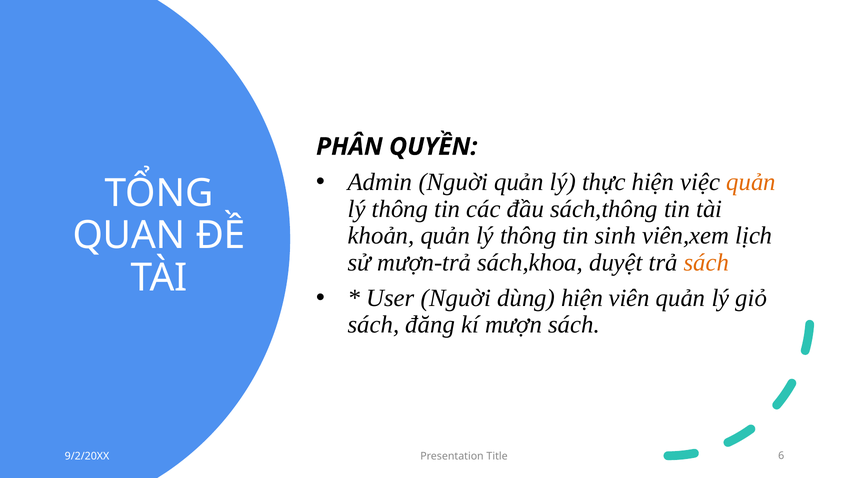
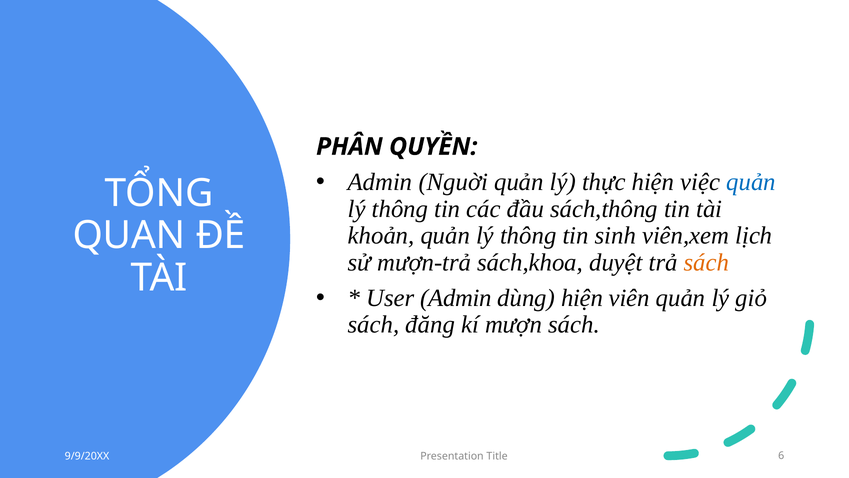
quản colour: orange -> blue (751, 182)
User Nguời: Nguời -> Admin (456, 298)
9/2/20XX: 9/2/20XX -> 9/9/20XX (87, 456)
